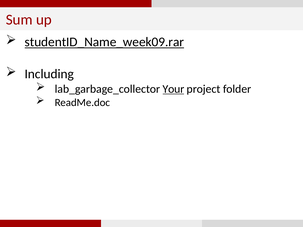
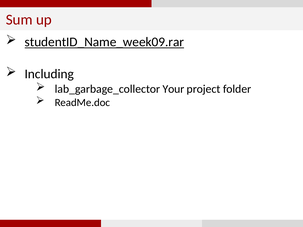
Your underline: present -> none (173, 89)
